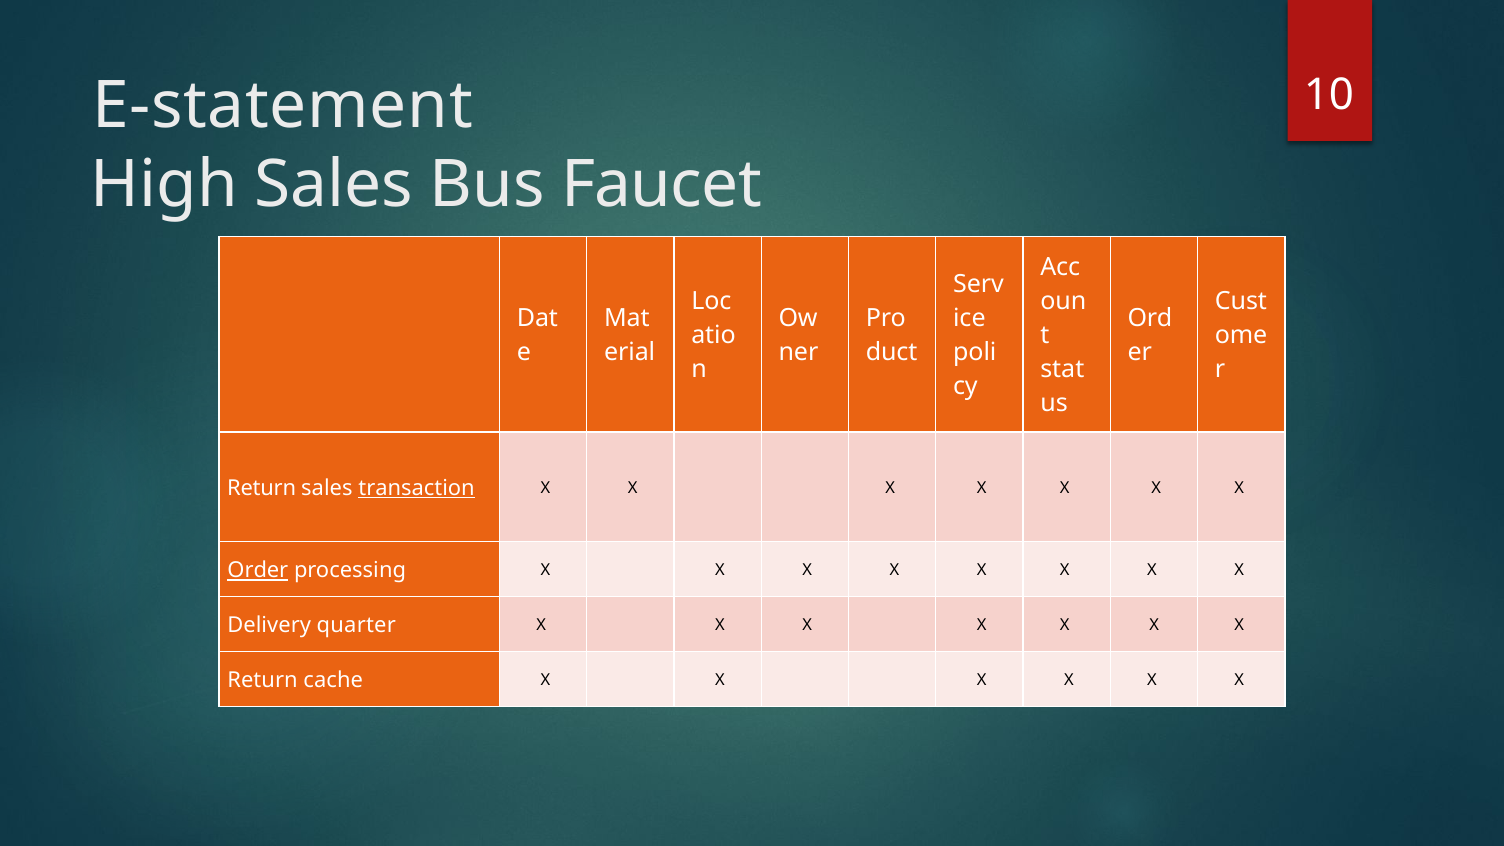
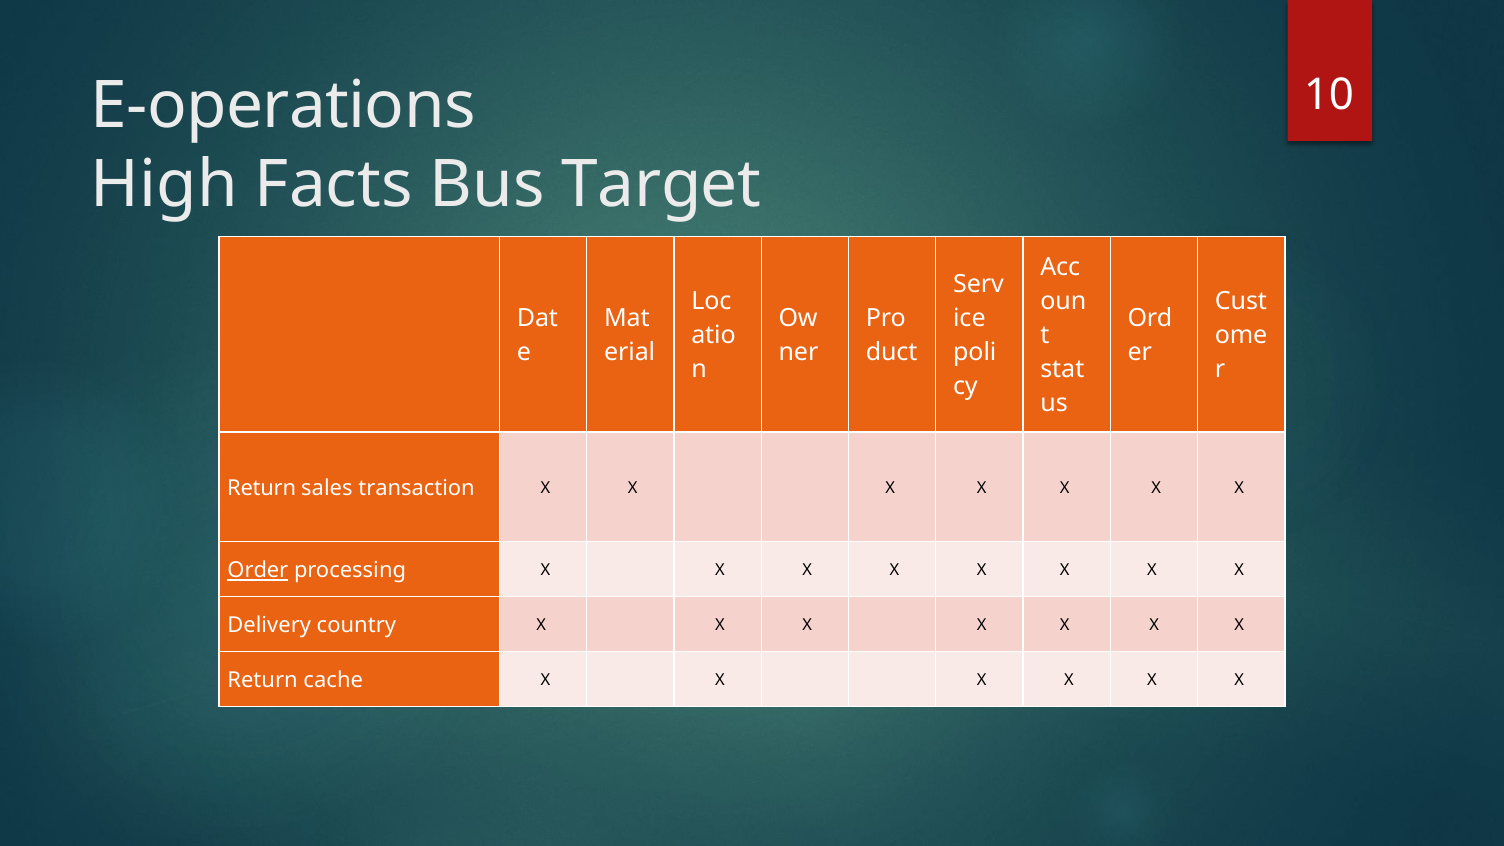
E-statement: E-statement -> E-operations (283, 106)
High Sales: Sales -> Facts (334, 185)
Faucet: Faucet -> Target (662, 185)
transaction underline: present -> none (417, 488)
quarter: quarter -> country (356, 625)
